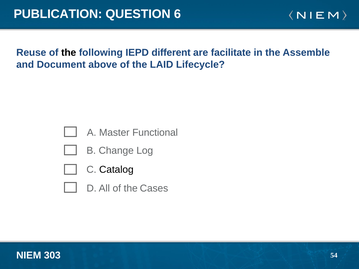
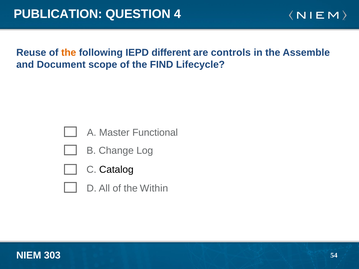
6: 6 -> 4 (177, 14)
the colour: black -> orange (69, 53)
facilitate: facilitate -> controls (231, 53)
above: above -> scope (103, 65)
LAID: LAID -> FIND (162, 65)
Cases: Cases -> Within (154, 188)
